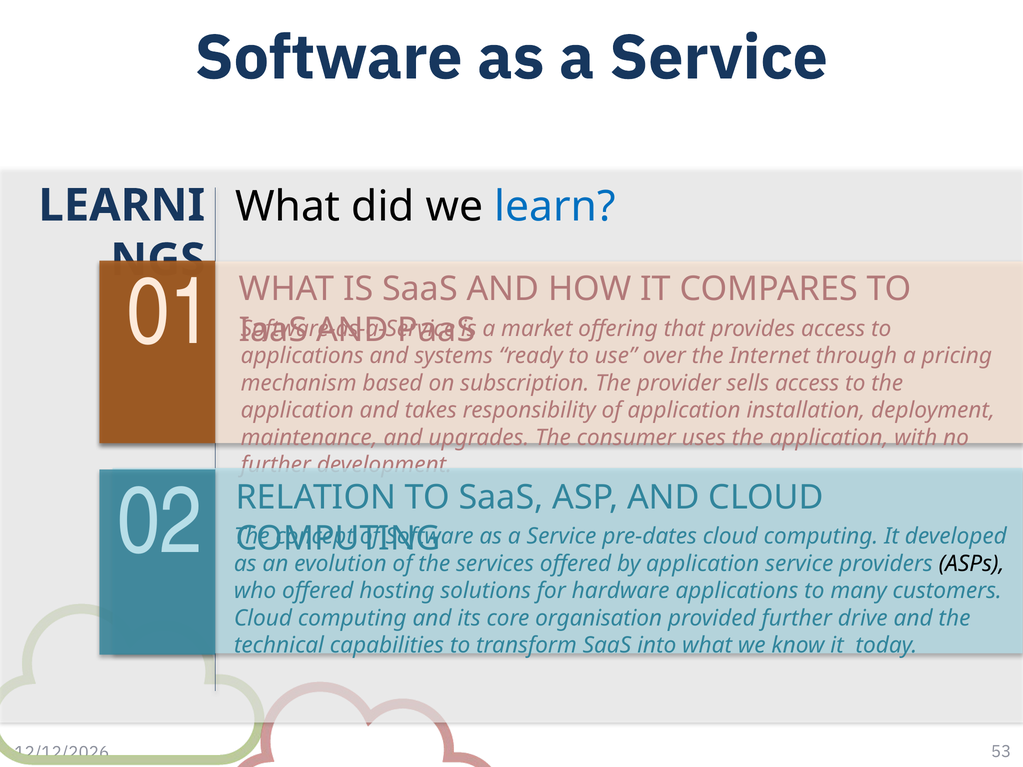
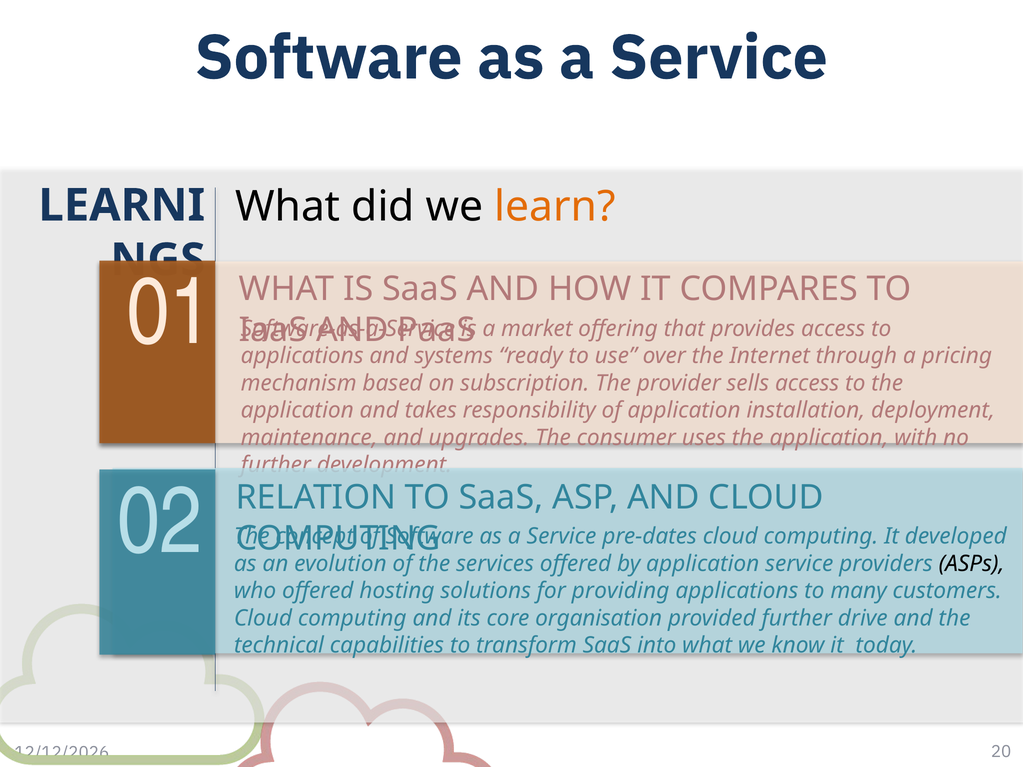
learn colour: blue -> orange (555, 207)
hardware: hardware -> providing (621, 591)
53: 53 -> 20 (1001, 752)
